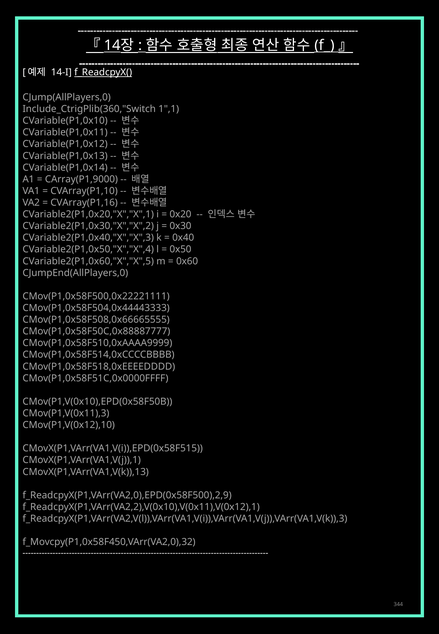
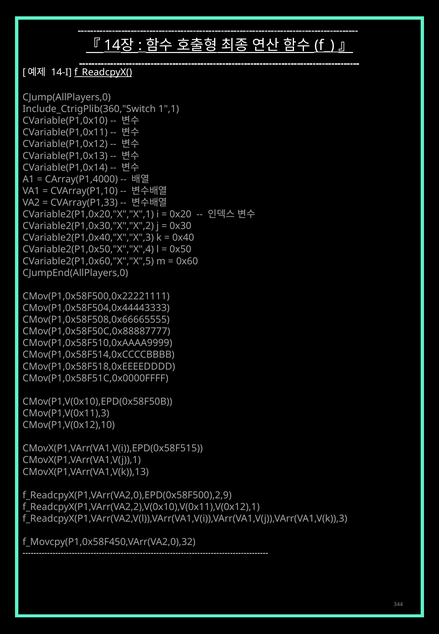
CArray(P1,9000: CArray(P1,9000 -> CArray(P1,4000 (81, 179)
CVArray(P1,16: CVArray(P1,16 -> CVArray(P1,33 (84, 203)
